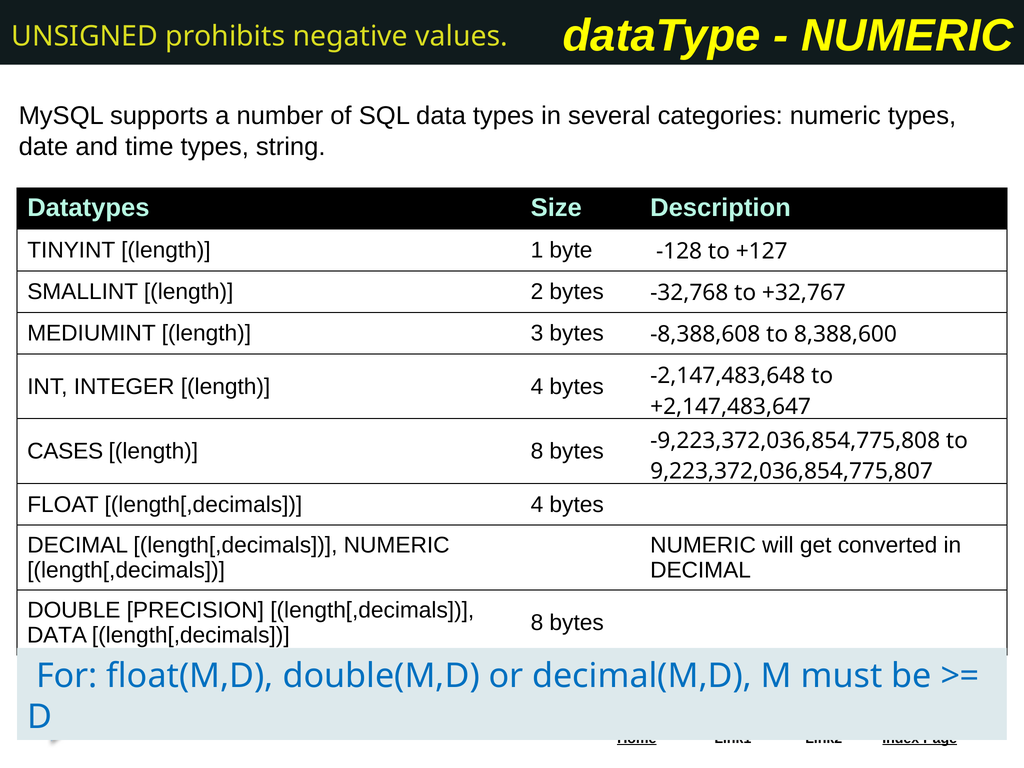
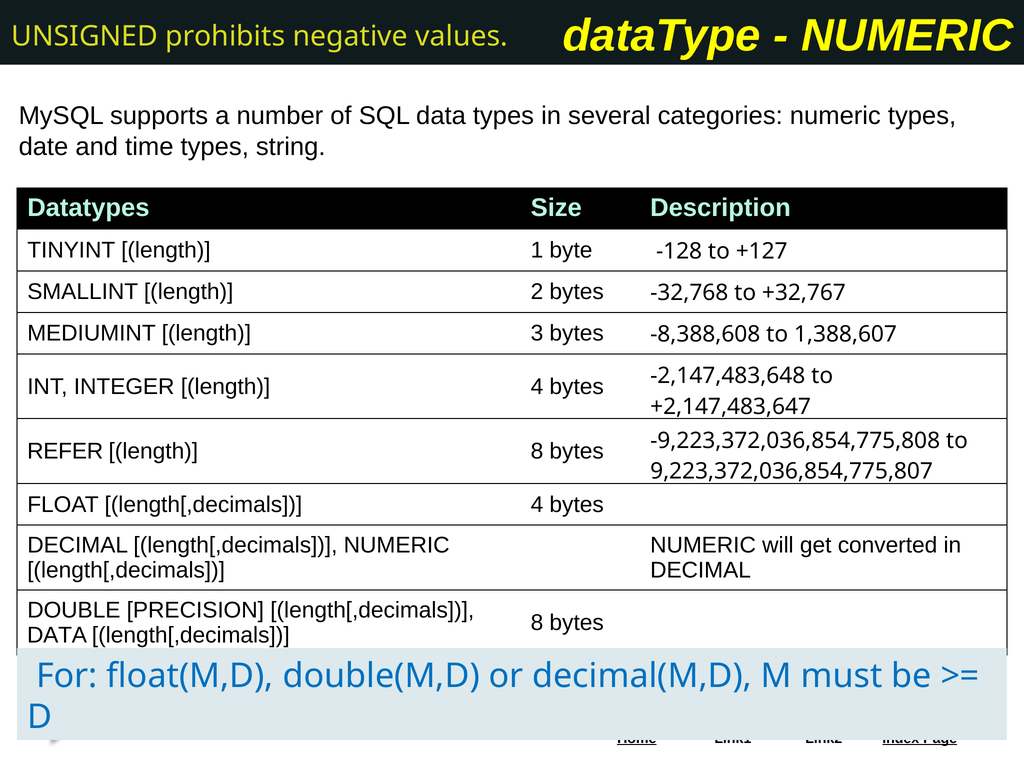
8,388,600: 8,388,600 -> 1,388,607 (845, 334)
CASES: CASES -> REFER (65, 451)
